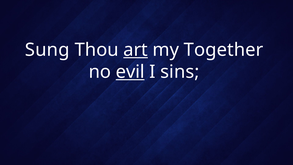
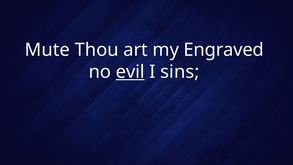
Sung: Sung -> Mute (47, 50)
art underline: present -> none (136, 50)
Together: Together -> Engraved (224, 50)
